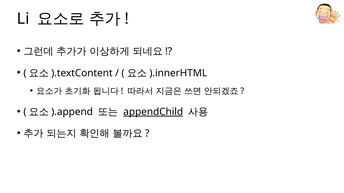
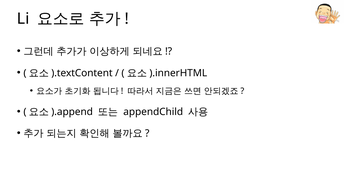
appendChild underline: present -> none (153, 112)
